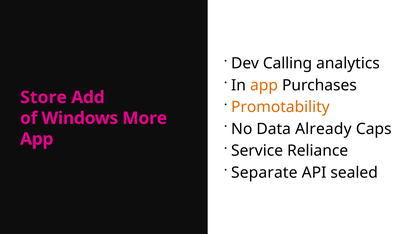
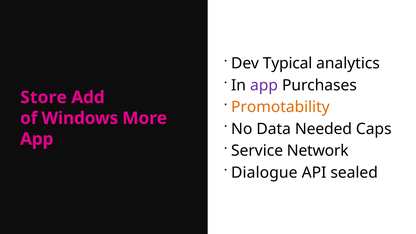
Calling: Calling -> Typical (288, 63)
app colour: orange -> purple (264, 85)
Already: Already -> Needed (323, 129)
Reliance: Reliance -> Network (318, 151)
Separate: Separate -> Dialogue (264, 173)
